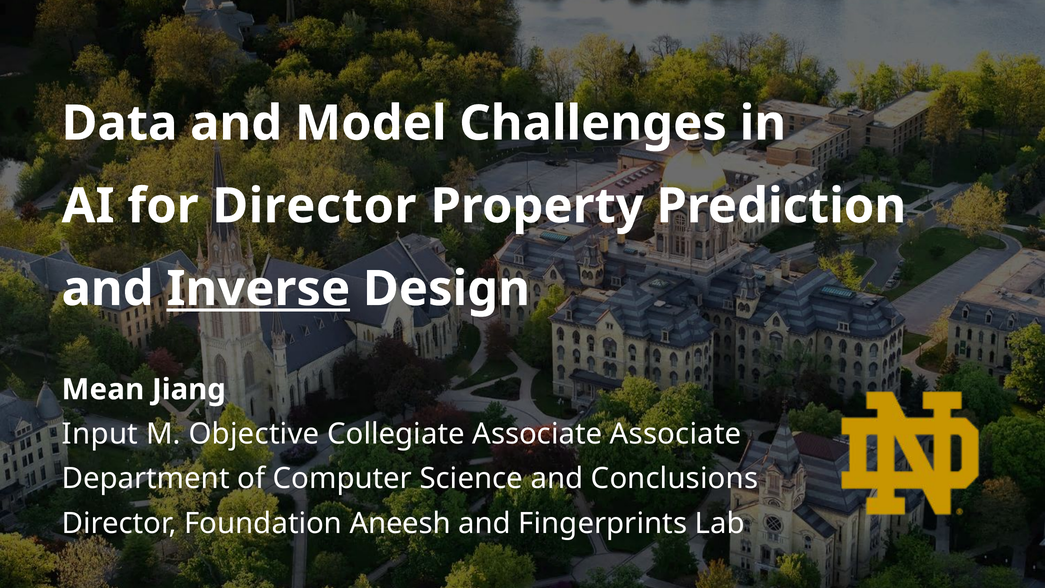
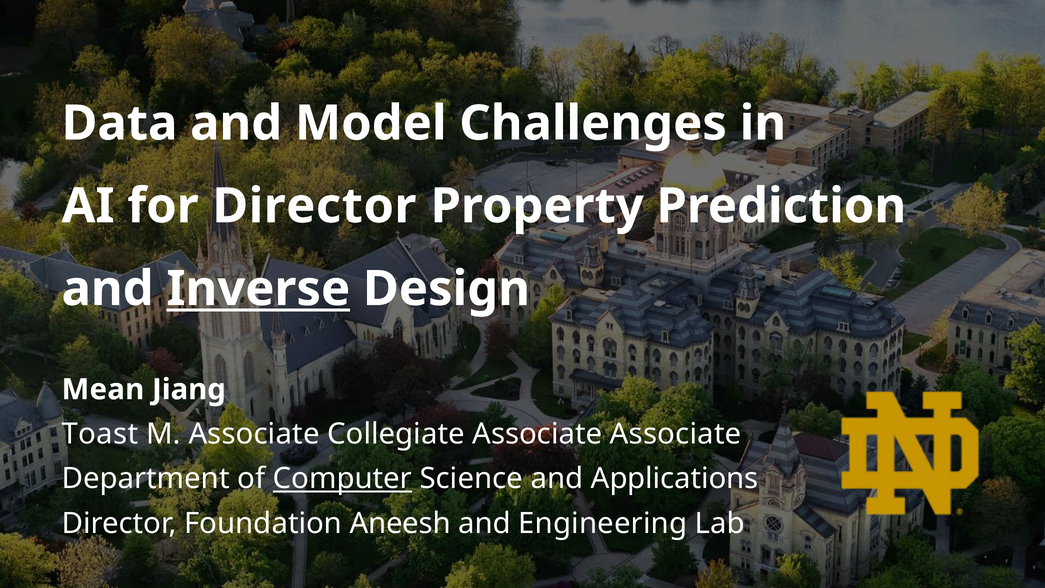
Input: Input -> Toast (100, 434)
M Objective: Objective -> Associate (254, 434)
Computer underline: none -> present (342, 479)
Conclusions: Conclusions -> Applications (675, 479)
Fingerprints: Fingerprints -> Engineering (603, 523)
